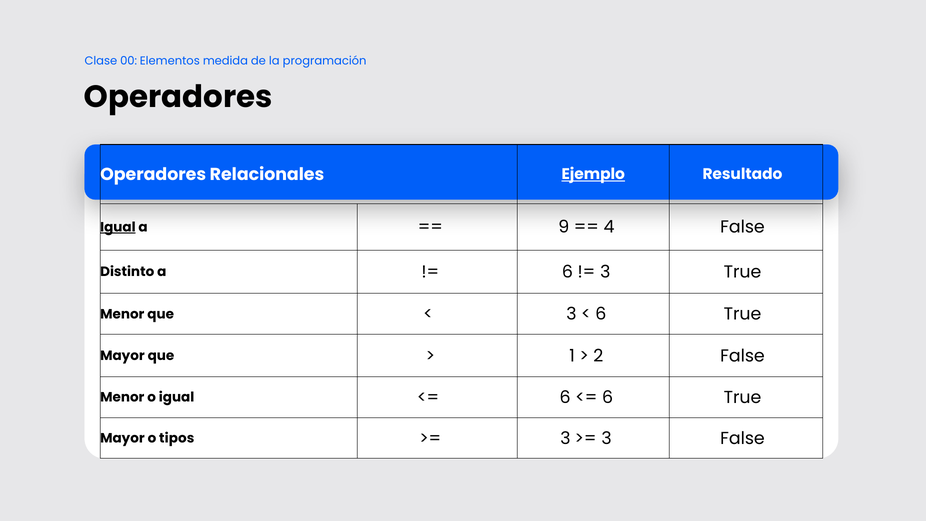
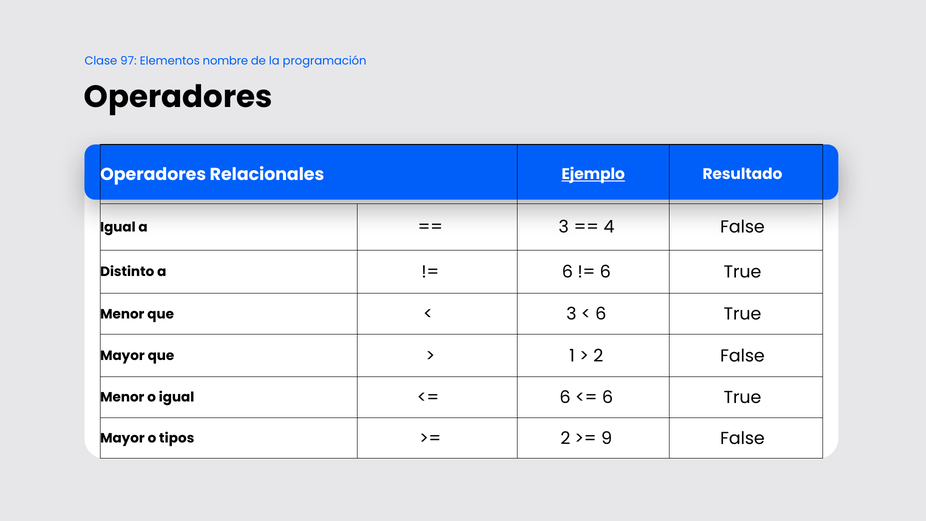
00: 00 -> 97 (128, 61)
medida: medida -> nombre (225, 61)
Igual underline: present -> none (118, 227)
9: 9 -> 3 (564, 227)
3: 3 -> 6 (605, 272)
3: 3 -> 2 (565, 438)
3: 3 -> 9 (607, 438)
